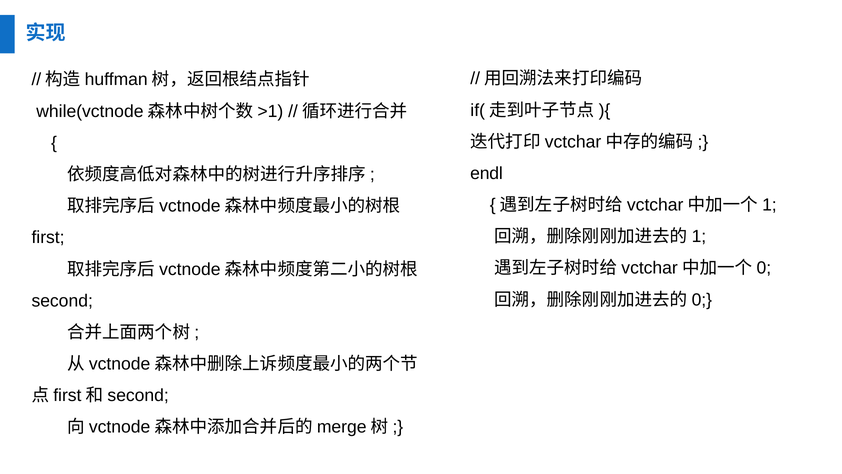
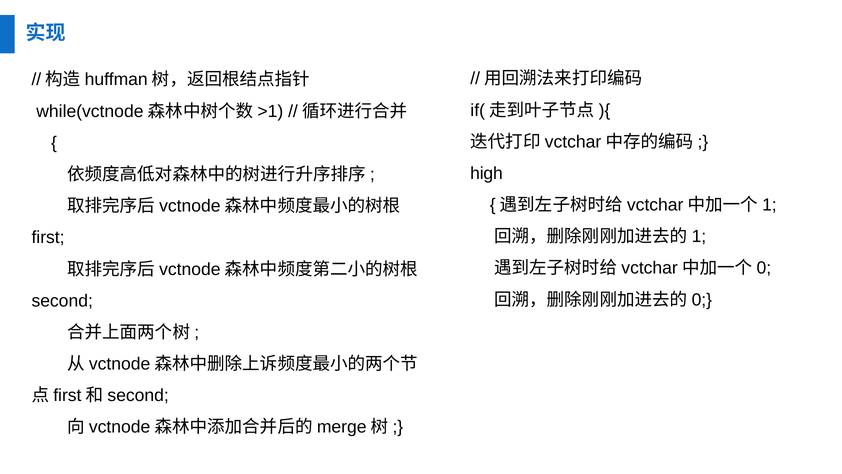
endl: endl -> high (487, 173)
